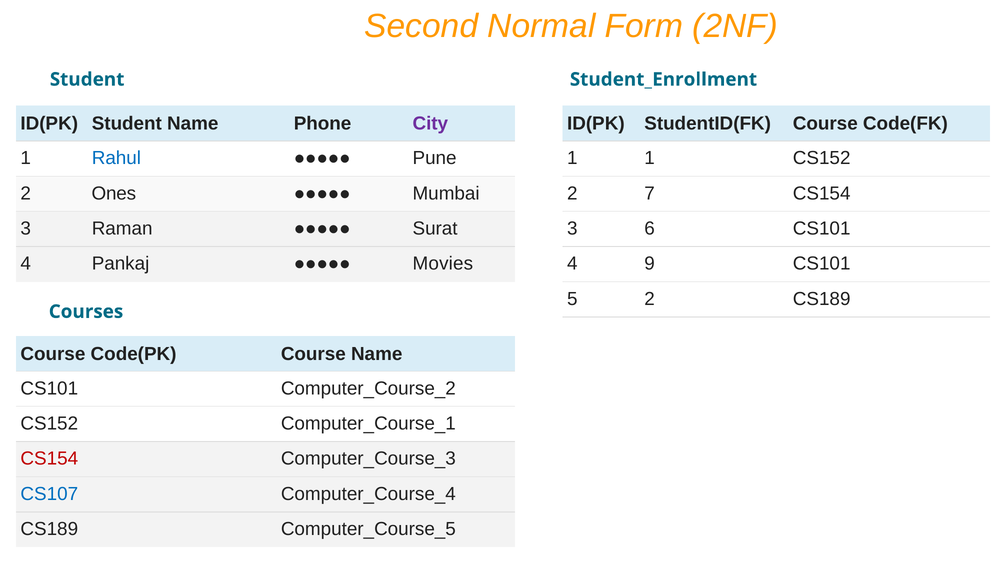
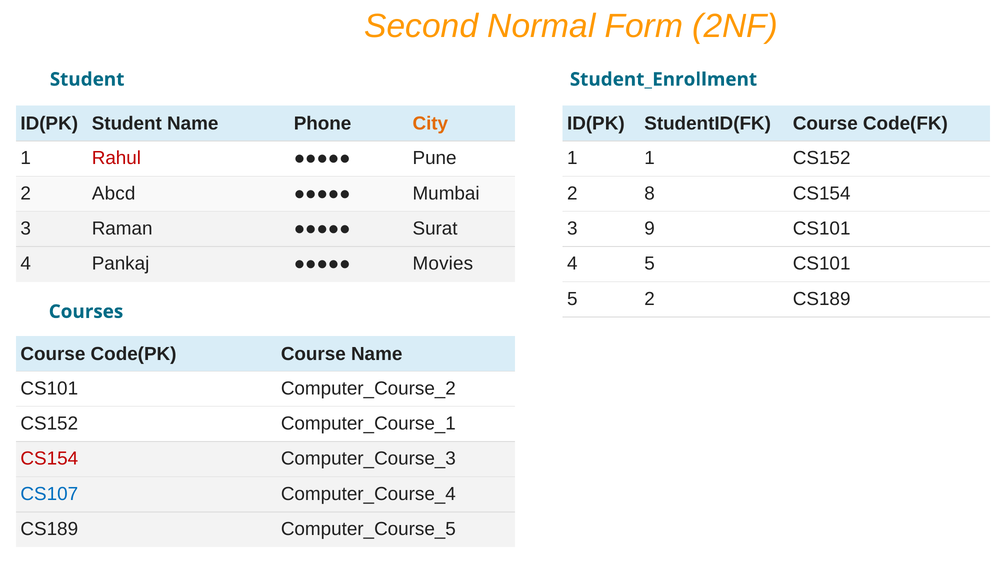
City colour: purple -> orange (430, 124)
Rahul colour: blue -> red (116, 158)
Ones: Ones -> Abcd (114, 193)
7: 7 -> 8 (650, 193)
6: 6 -> 9 (650, 228)
4 9: 9 -> 5 (650, 264)
